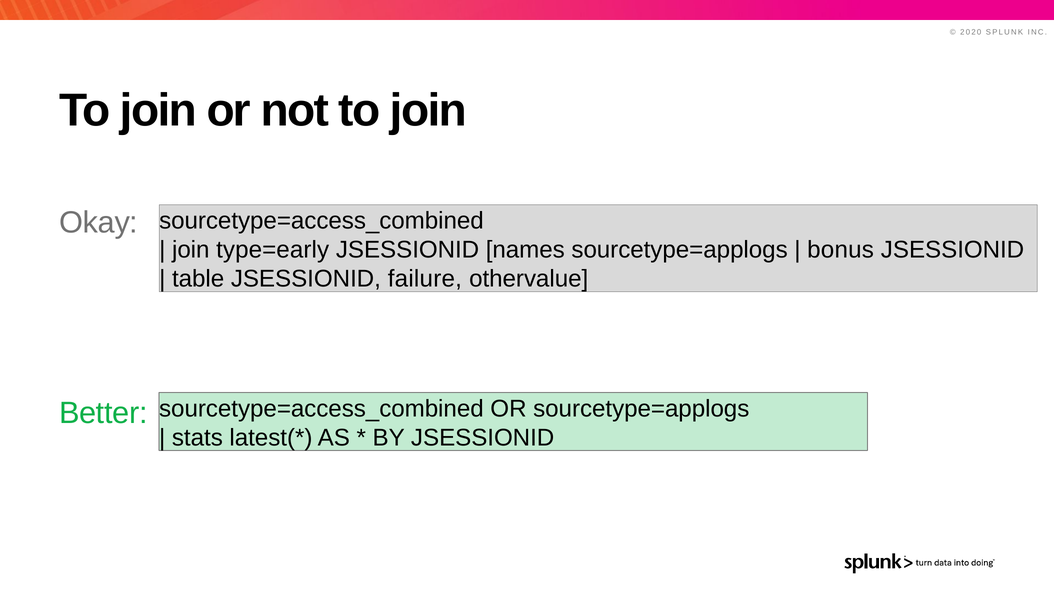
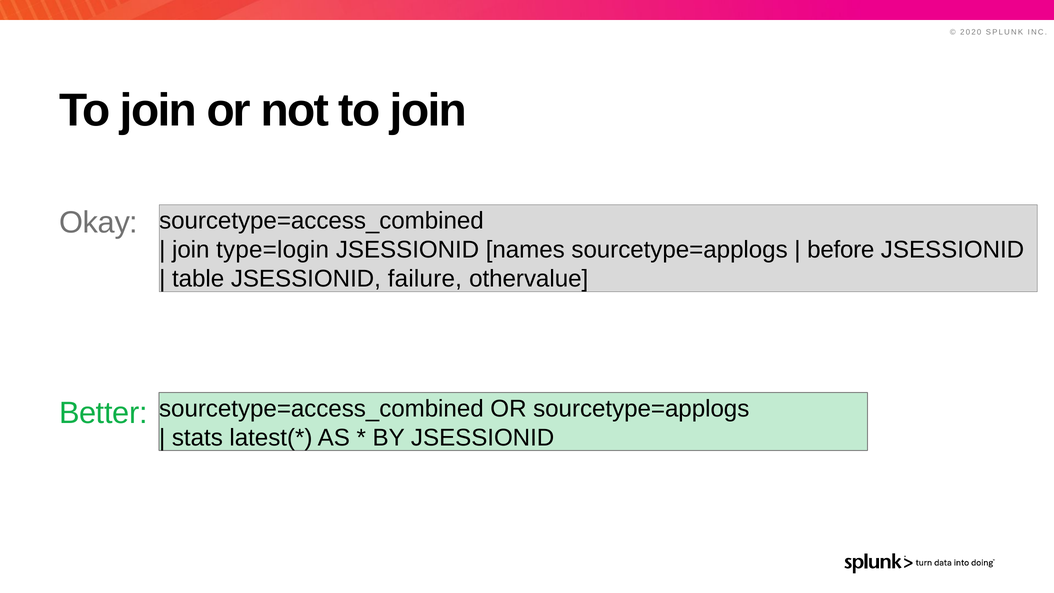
type=early: type=early -> type=login (273, 250)
bonus: bonus -> before (841, 250)
